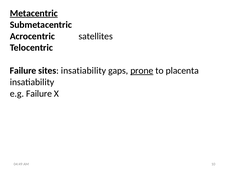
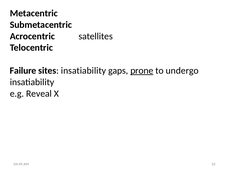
Metacentric underline: present -> none (34, 13)
placenta: placenta -> undergo (182, 70)
e.g Failure: Failure -> Reveal (39, 93)
